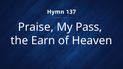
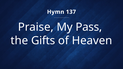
Earn: Earn -> Gifts (43, 41)
